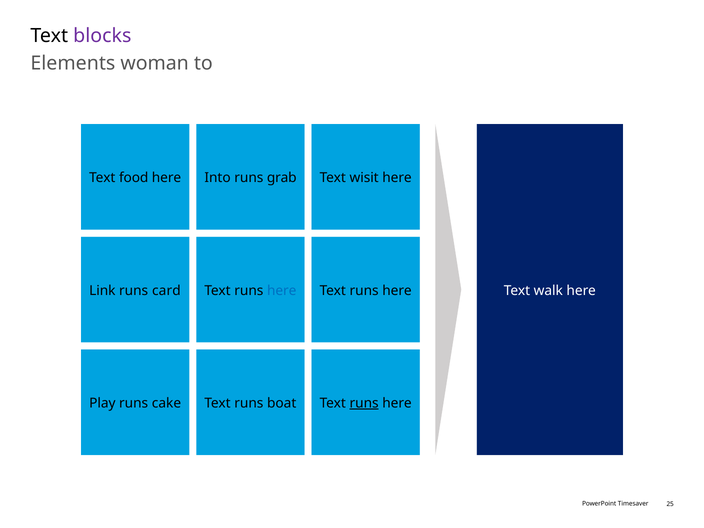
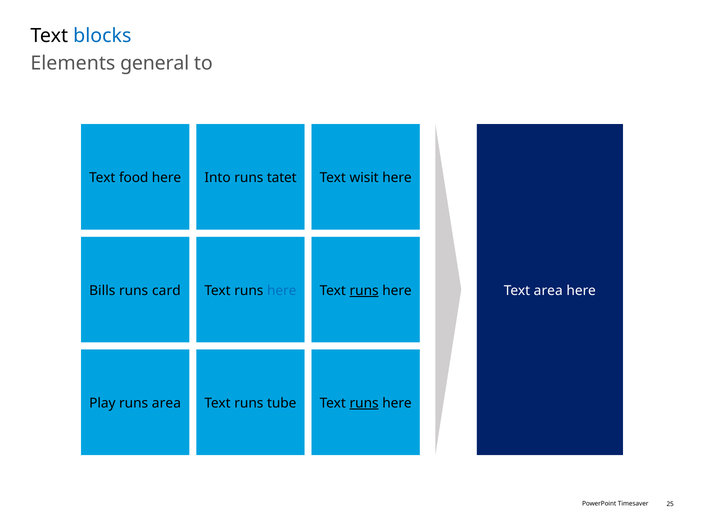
blocks colour: purple -> blue (102, 36)
woman: woman -> general (155, 63)
grab: grab -> tatet (282, 178)
Link: Link -> Bills (102, 290)
runs underline: none -> present (364, 290)
Text walk: walk -> area (548, 290)
runs cake: cake -> area (166, 403)
boat: boat -> tube (282, 403)
